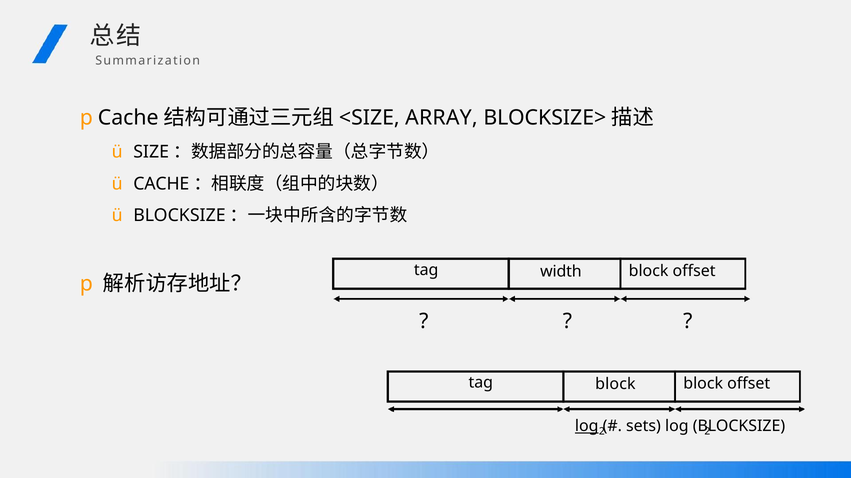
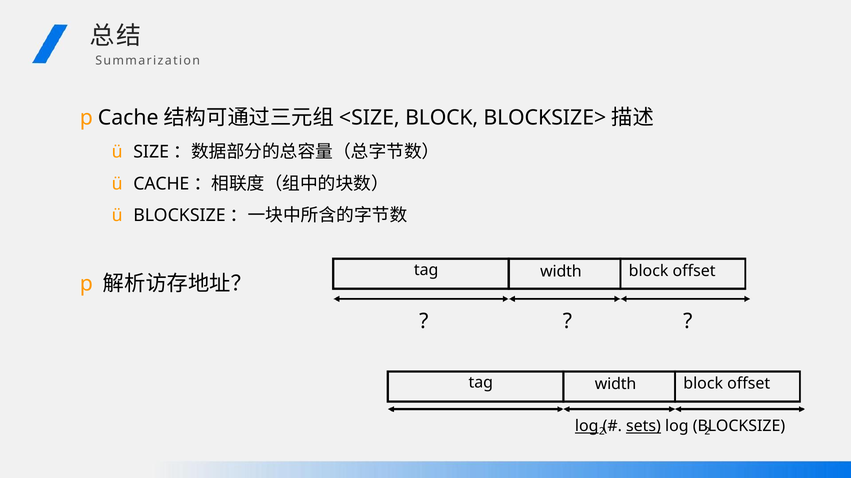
ARRAY: ARRAY -> BLOCK (442, 118)
block: block -> width (616, 385)
sets underline: none -> present (644, 427)
